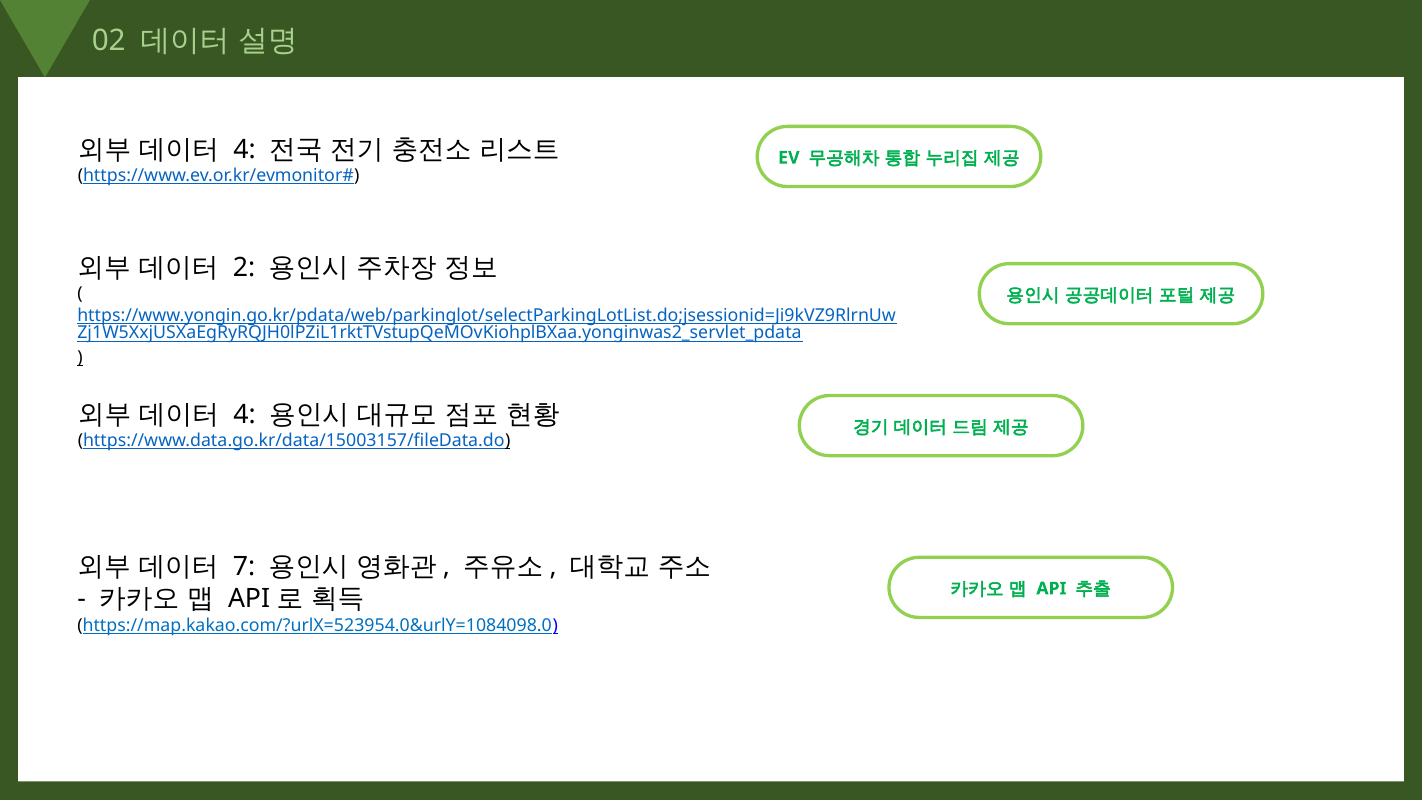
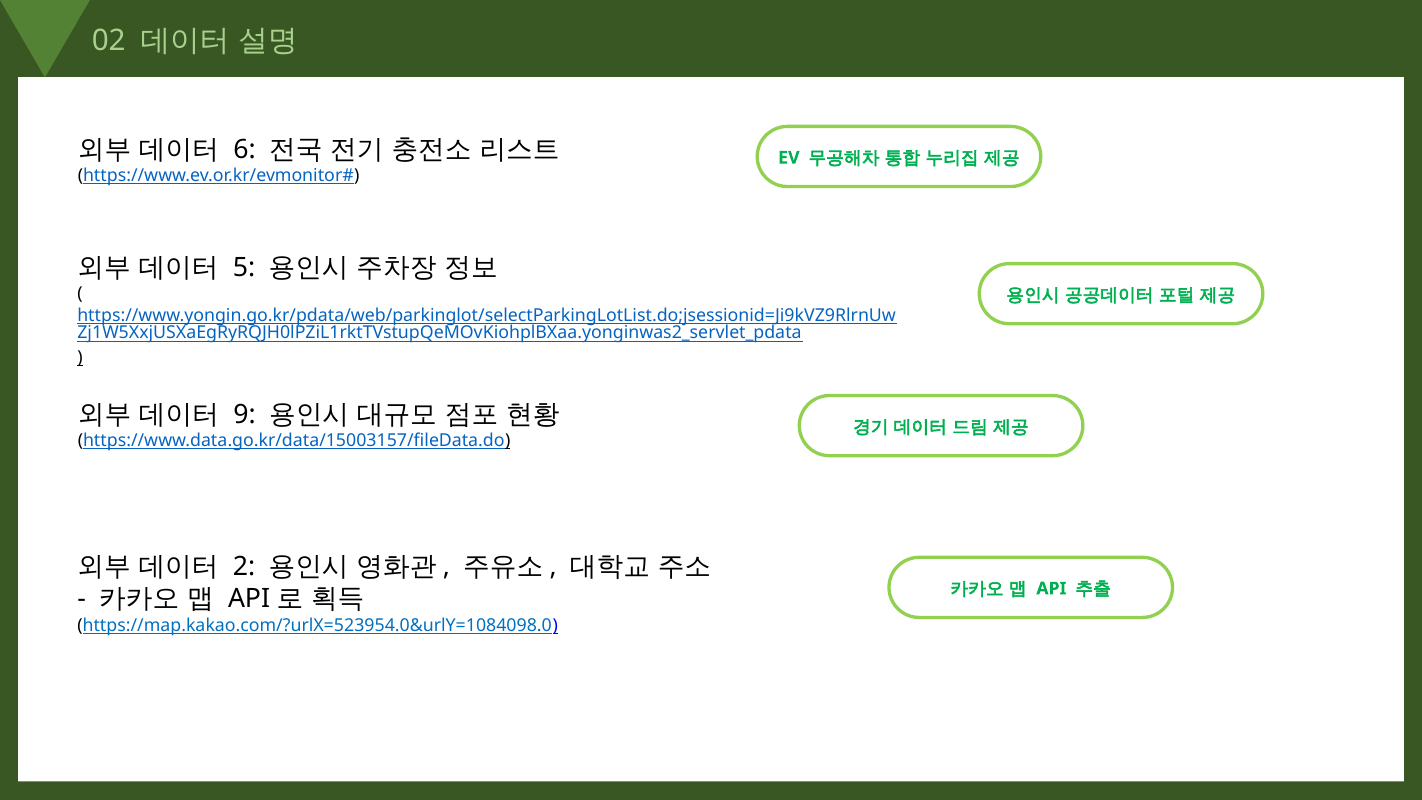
4: 4 -> 6 (245, 149)
2: 2 -> 5 (244, 268)
4: 4 -> 9 (245, 414)
7: 7 -> 2 (244, 567)
